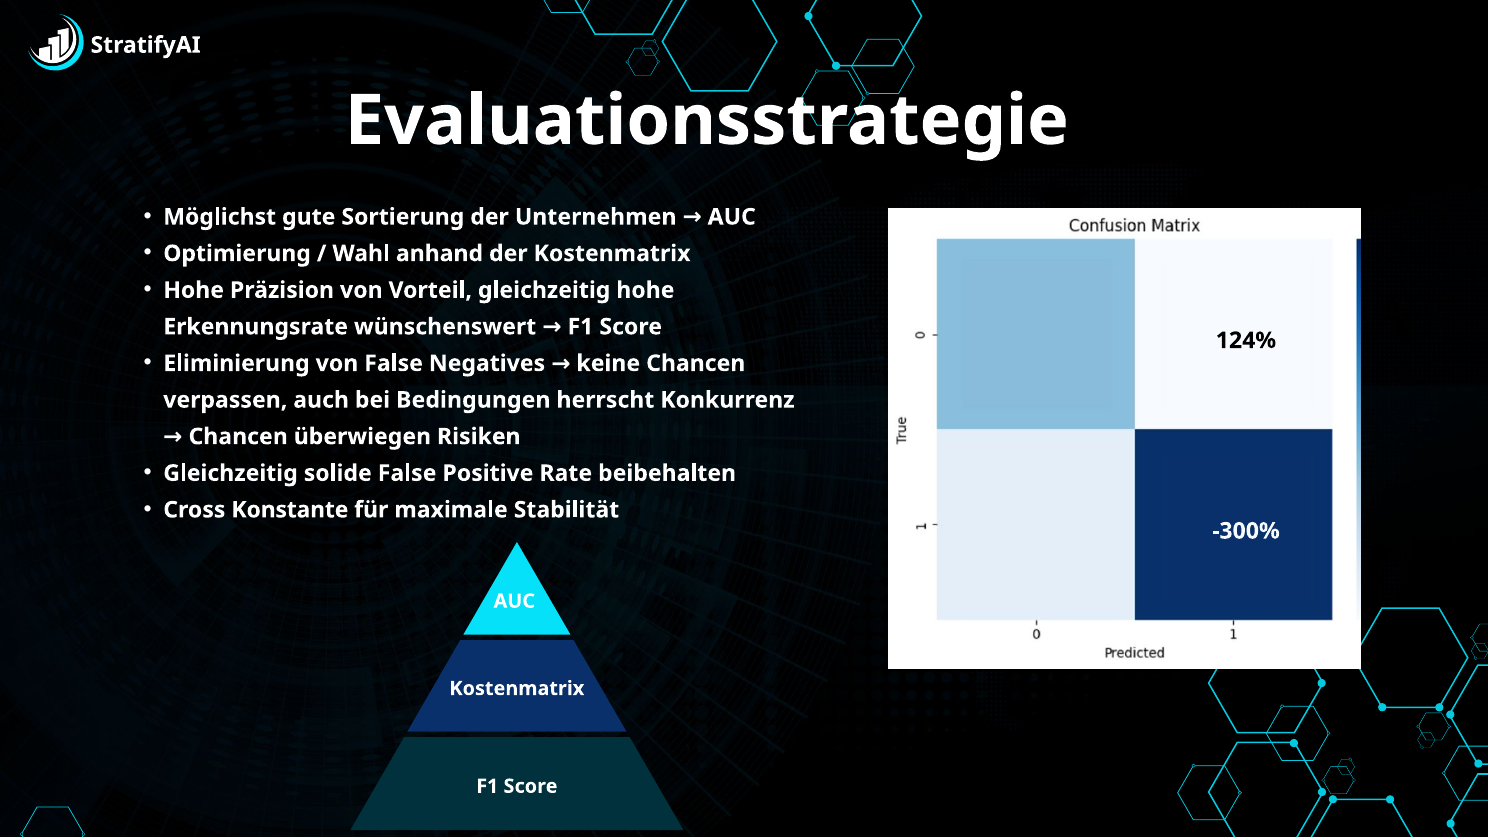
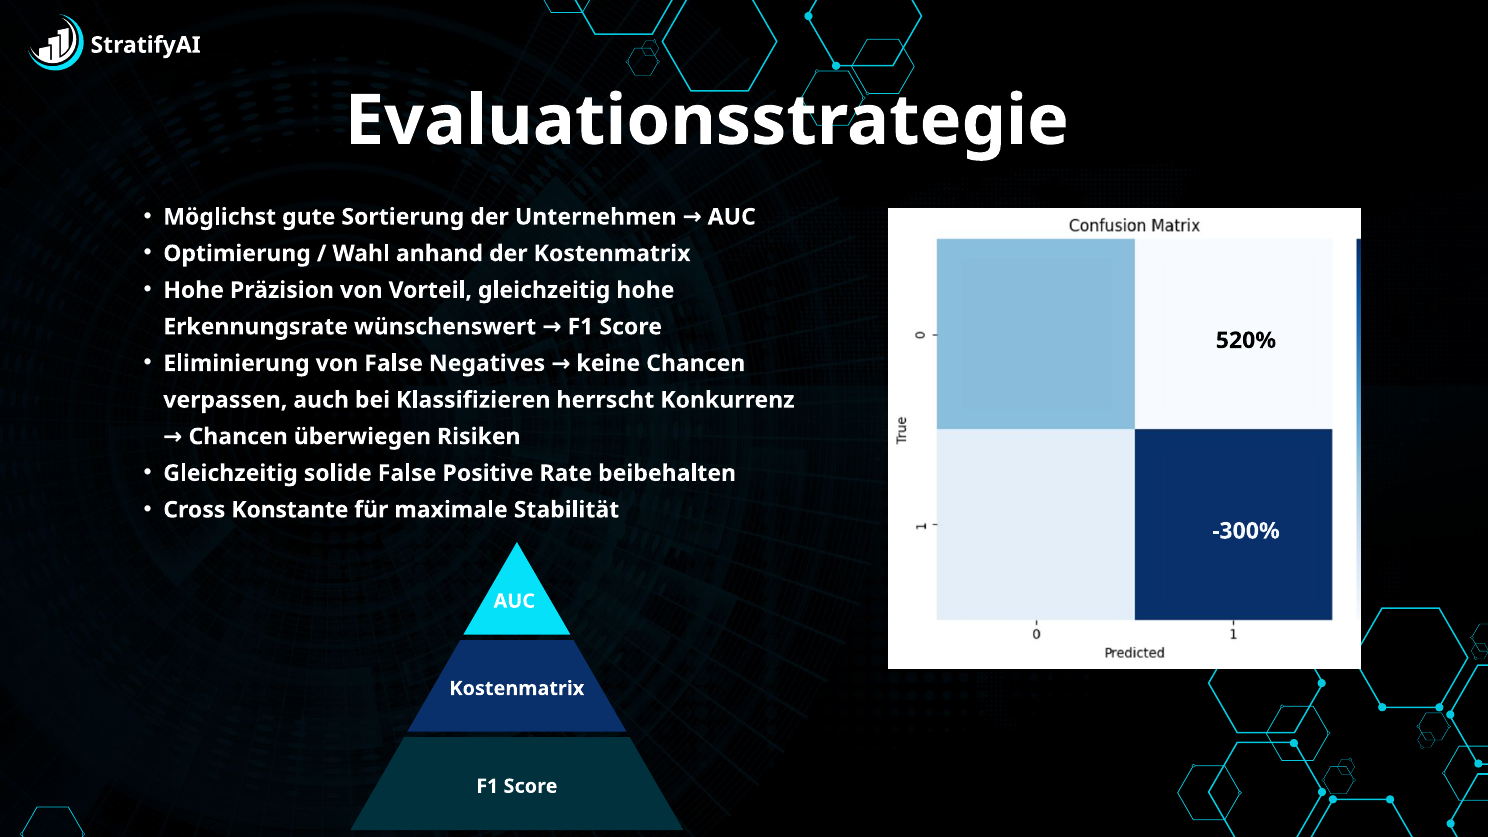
124%: 124% -> 520% (1246, 340)
Bedingungen: Bedingungen -> Klassifizieren (473, 400)
